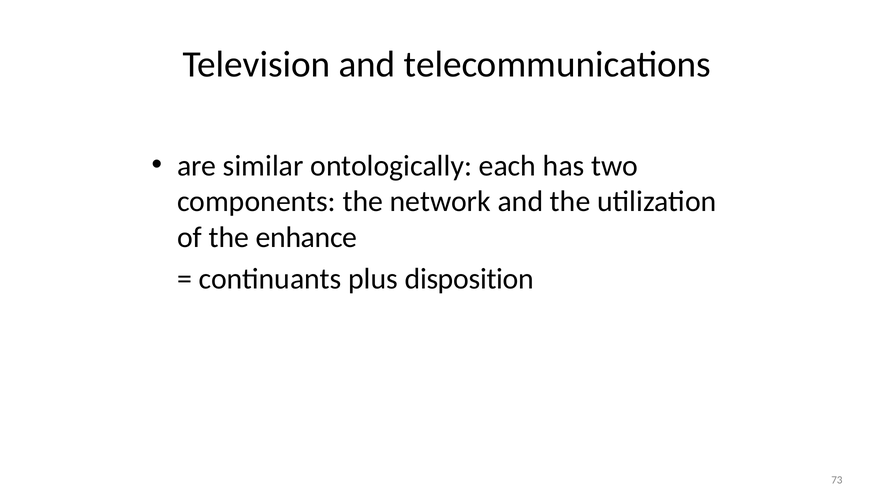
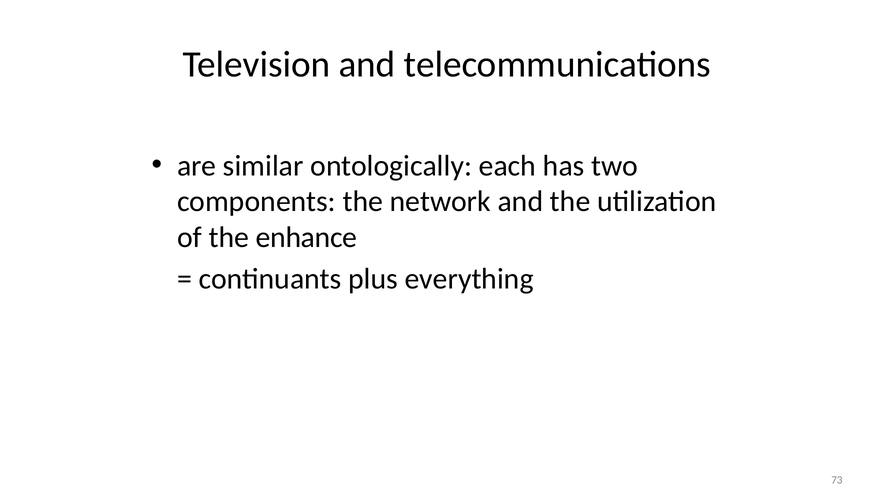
disposition: disposition -> everything (469, 279)
